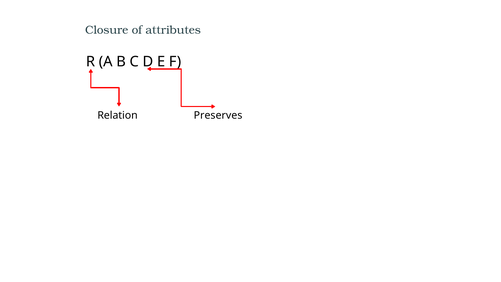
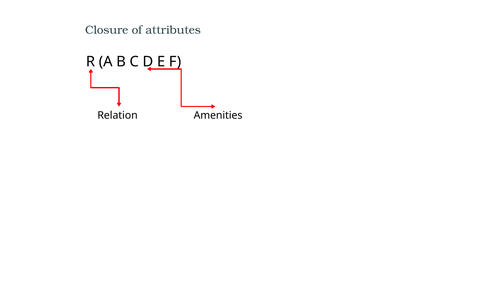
Preserves: Preserves -> Amenities (218, 115)
